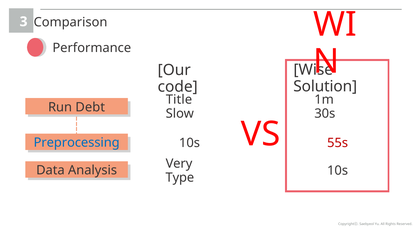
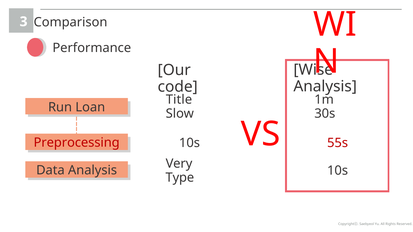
Solution: Solution -> Analysis (325, 87)
Debt: Debt -> Loan (90, 107)
Preprocessing colour: blue -> red (77, 143)
